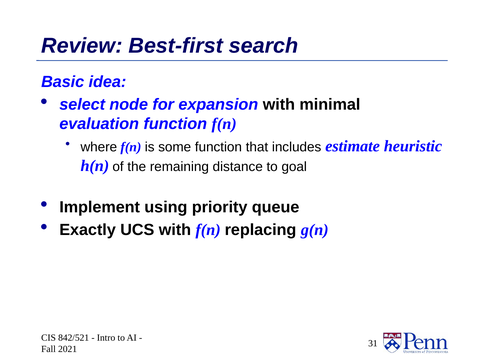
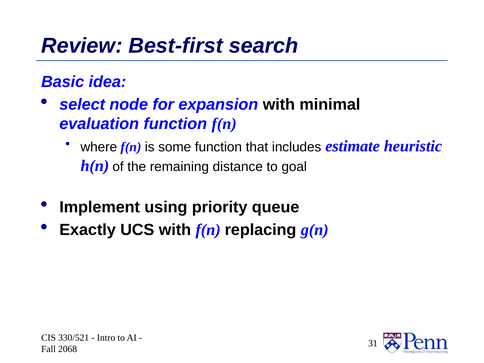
842/521: 842/521 -> 330/521 (74, 338)
2021: 2021 -> 2068 (68, 349)
